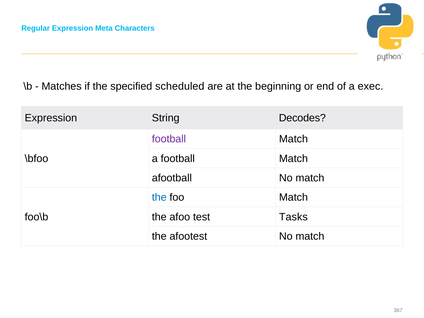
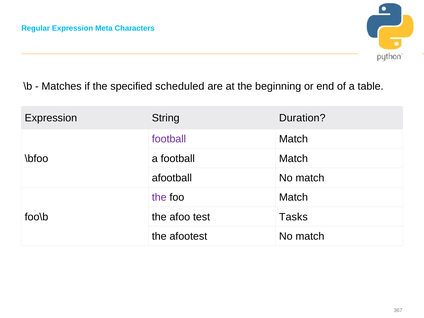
exec: exec -> table (371, 86)
Decodes: Decodes -> Duration (302, 118)
the colour: blue -> purple (159, 197)
